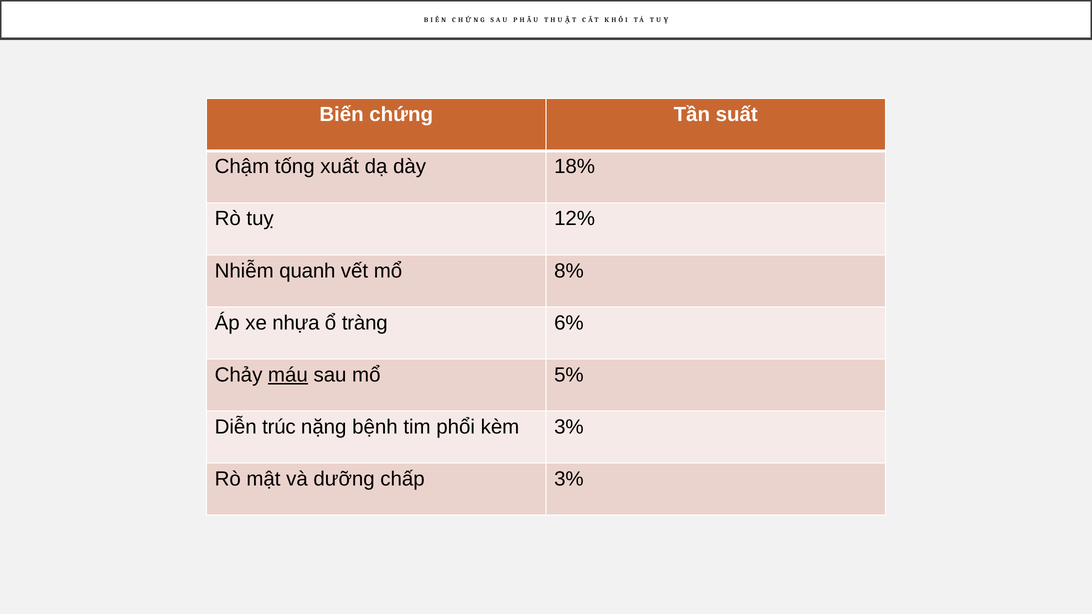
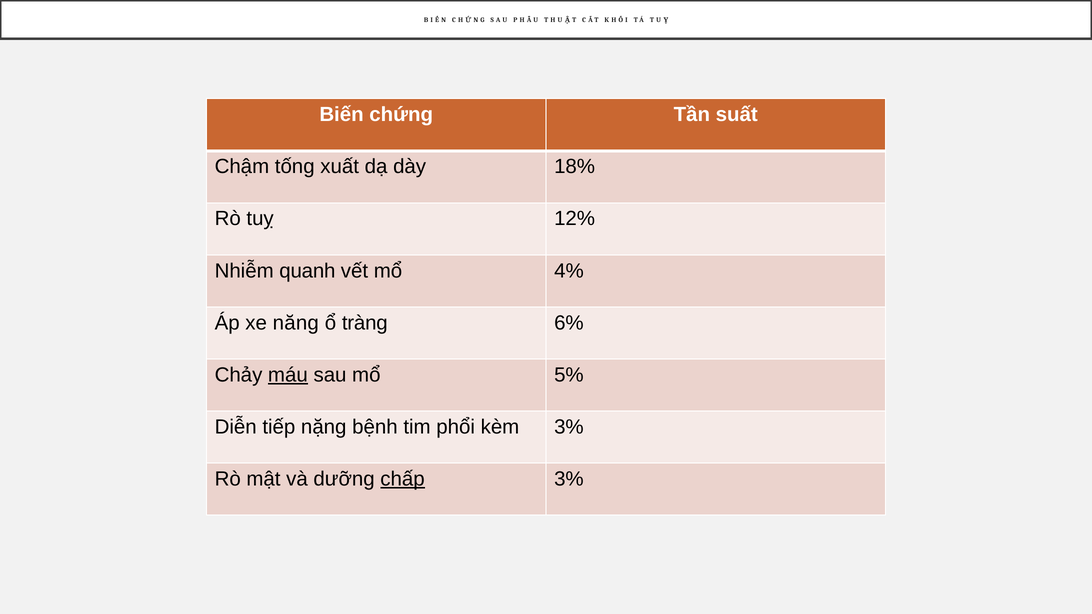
8%: 8% -> 4% (569, 271)
nhựa: nhựa -> năng (296, 323)
trúc: trúc -> tiếp (279, 427)
chấp underline: none -> present (403, 479)
